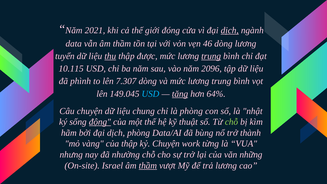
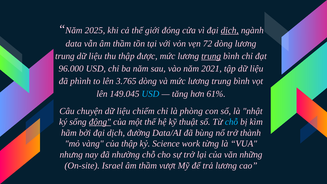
2021: 2021 -> 2025 (95, 30)
46: 46 -> 72 (208, 44)
tuyển: tuyển -> trung (65, 56)
thu underline: present -> none (110, 56)
10.115: 10.115 -> 96.000 (71, 69)
2096: 2096 -> 2021 (212, 69)
7.307: 7.307 -> 3.765 (126, 81)
tăng underline: present -> none (180, 94)
64%: 64% -> 61% (216, 94)
chung: chung -> chiếm (144, 111)
chỗ colour: light green -> light blue (231, 122)
dịch phòng: phòng -> đường (139, 133)
kỷ Chuyện: Chuyện -> Science (166, 144)
thầm underline: present -> none (148, 166)
